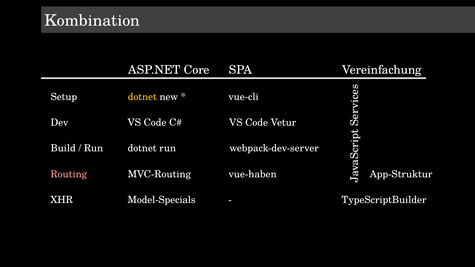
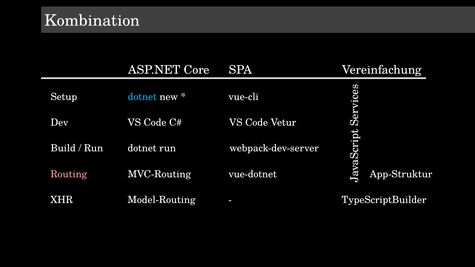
dotnet colour: yellow -> light blue (142, 97)
vue-haben: vue-haben -> vue-dotnet (253, 174)
Model-Specials: Model-Specials -> Model-Routing (162, 200)
